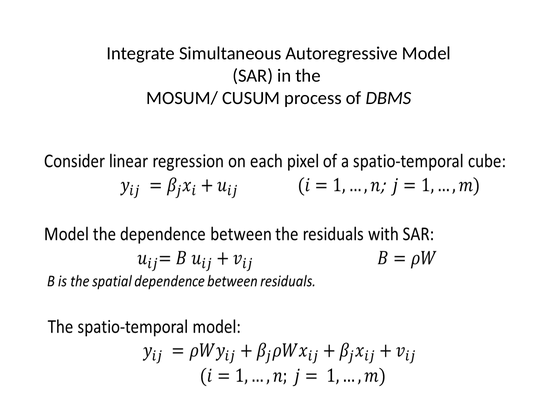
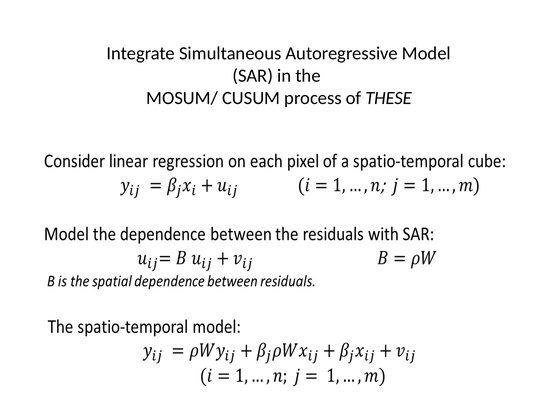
DBMS: DBMS -> THESE (388, 98)
